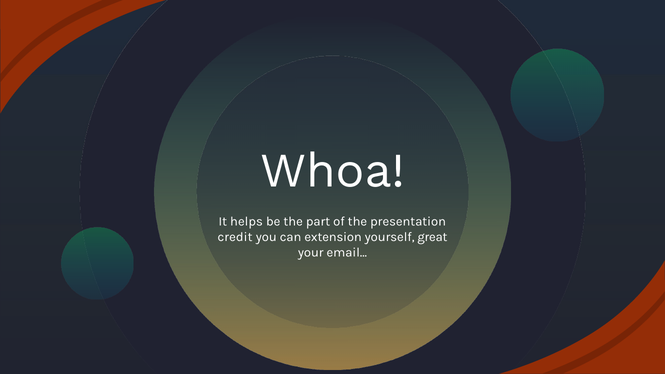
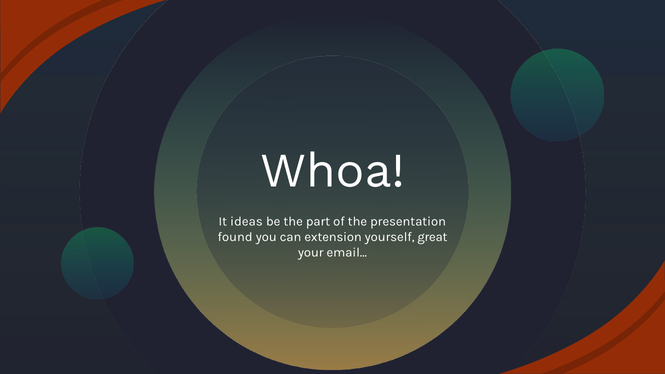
helps: helps -> ideas (246, 221)
credit: credit -> found (235, 237)
